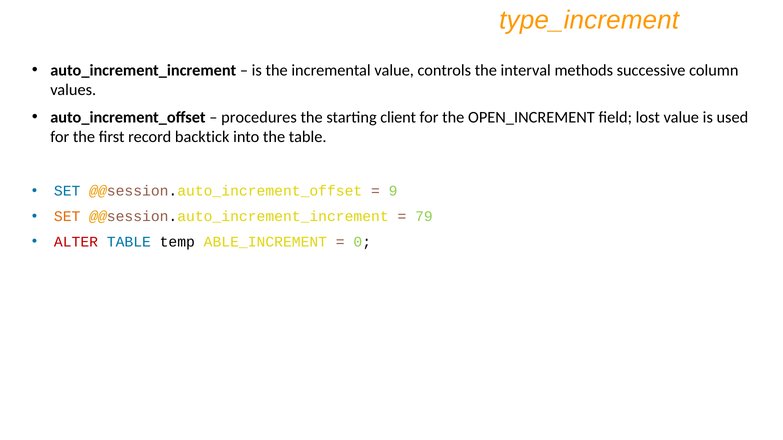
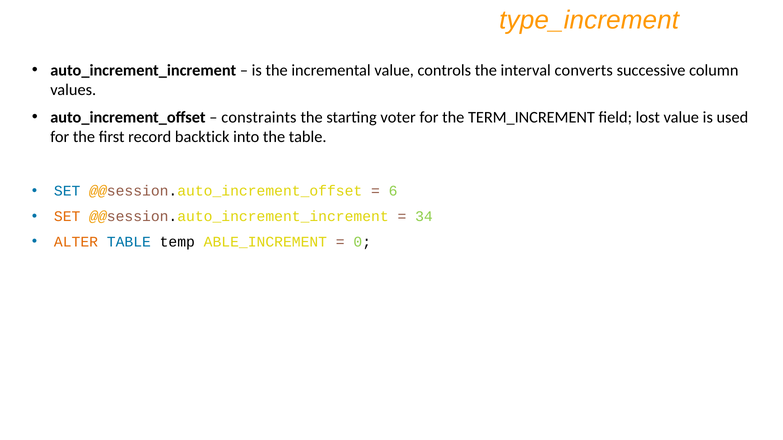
methods: methods -> converts (584, 70)
procedures: procedures -> constraints (259, 117)
client: client -> voter (398, 117)
OPEN_INCREMENT: OPEN_INCREMENT -> TERM_INCREMENT (531, 117)
9: 9 -> 6 (393, 191)
79: 79 -> 34 (424, 217)
ALTER colour: red -> orange (76, 242)
